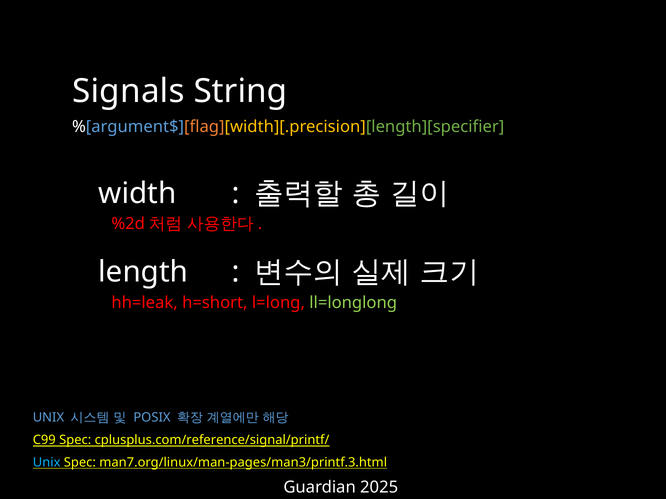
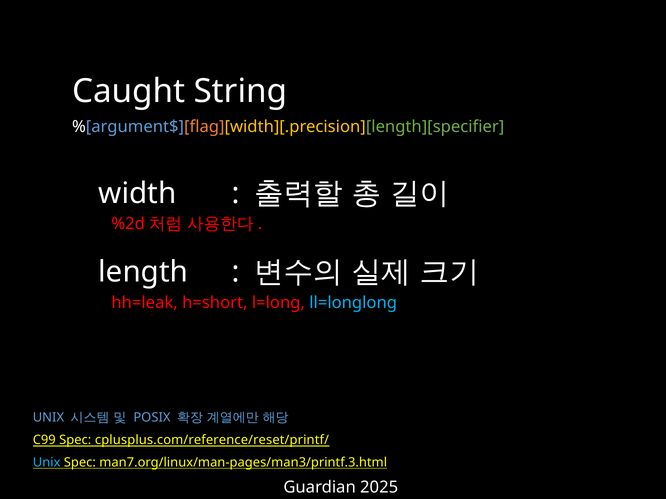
Signals: Signals -> Caught (129, 91)
ll=longlong colour: light green -> light blue (353, 303)
cplusplus.com/reference/signal/printf/: cplusplus.com/reference/signal/printf/ -> cplusplus.com/reference/reset/printf/ (212, 440)
